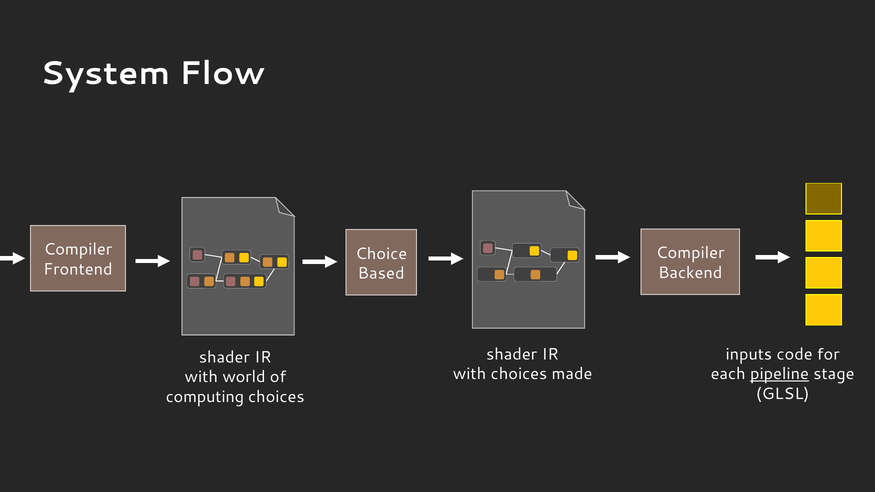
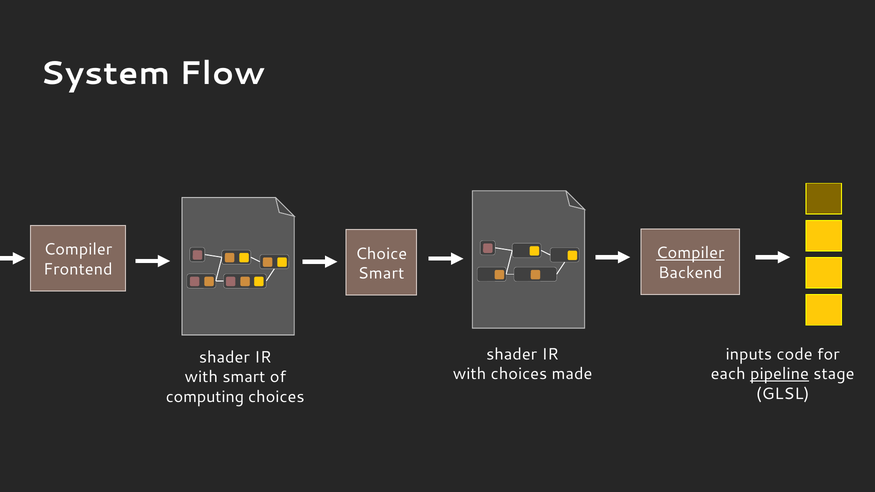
Compiler underline: none -> present (690, 253)
Based: Based -> Smart (381, 273)
with world: world -> smart (244, 377)
